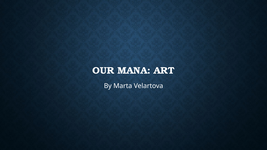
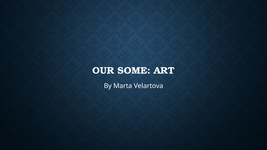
MANA: MANA -> SOME (134, 71)
